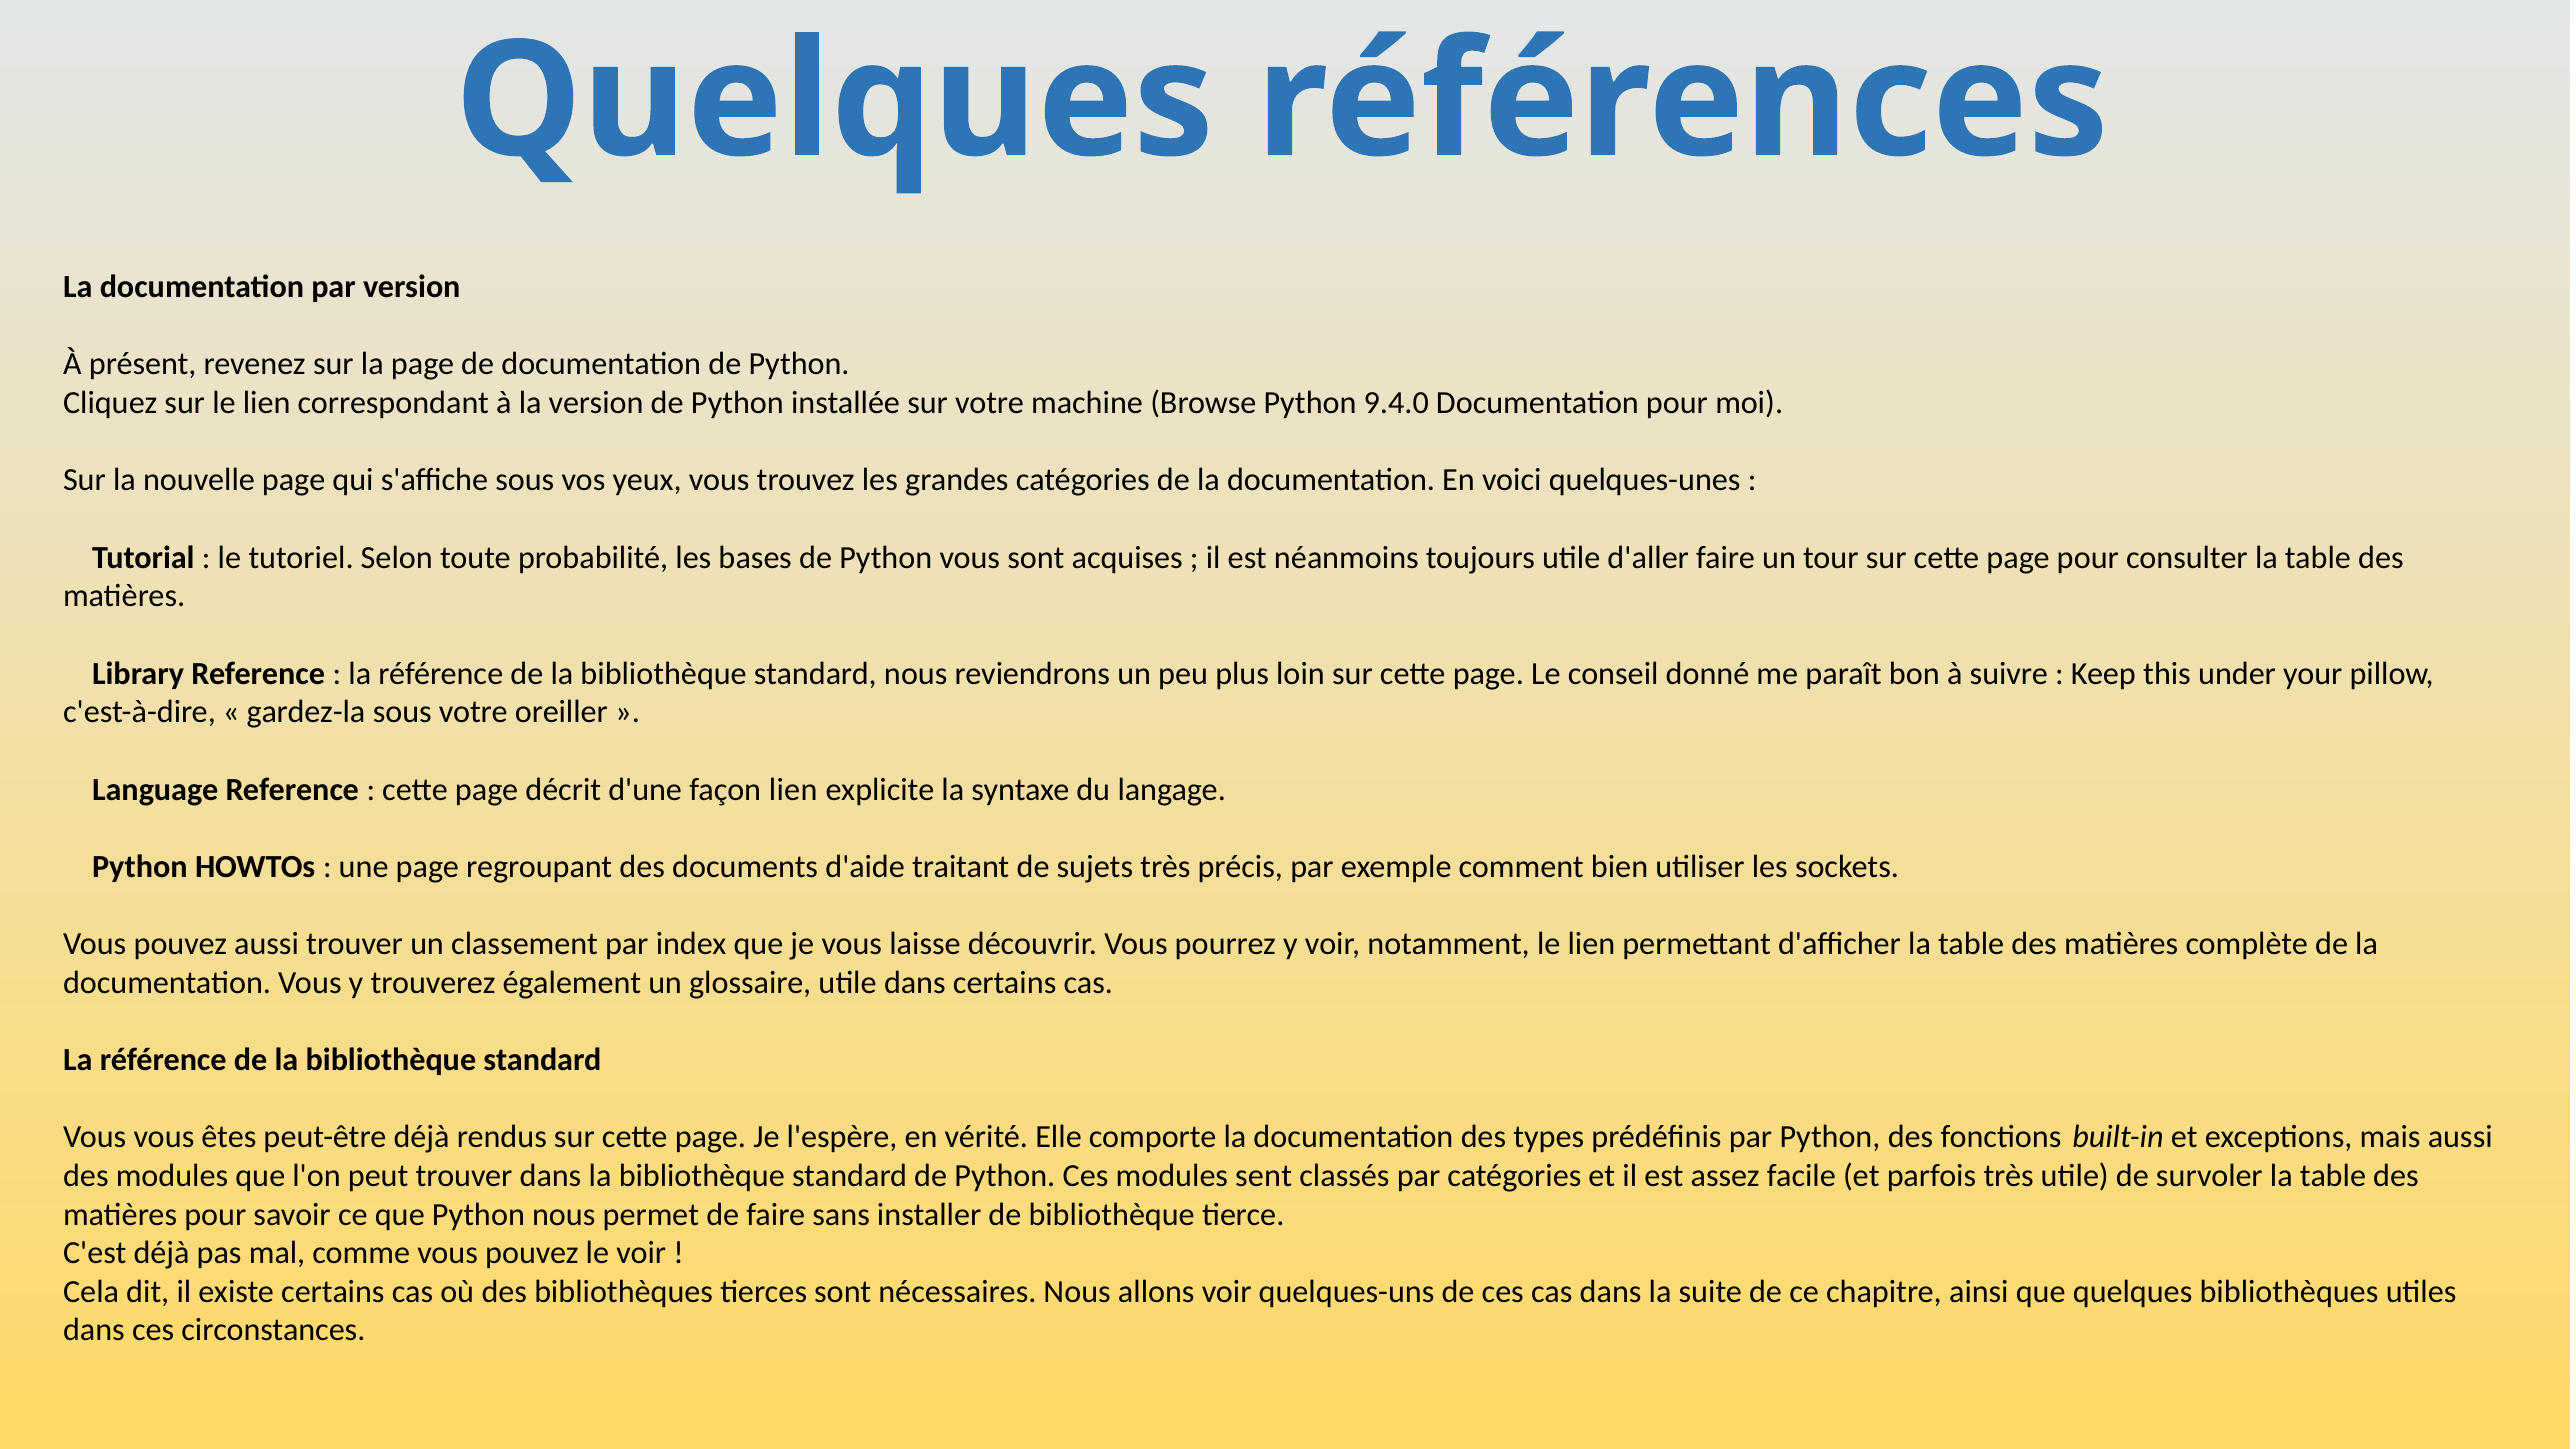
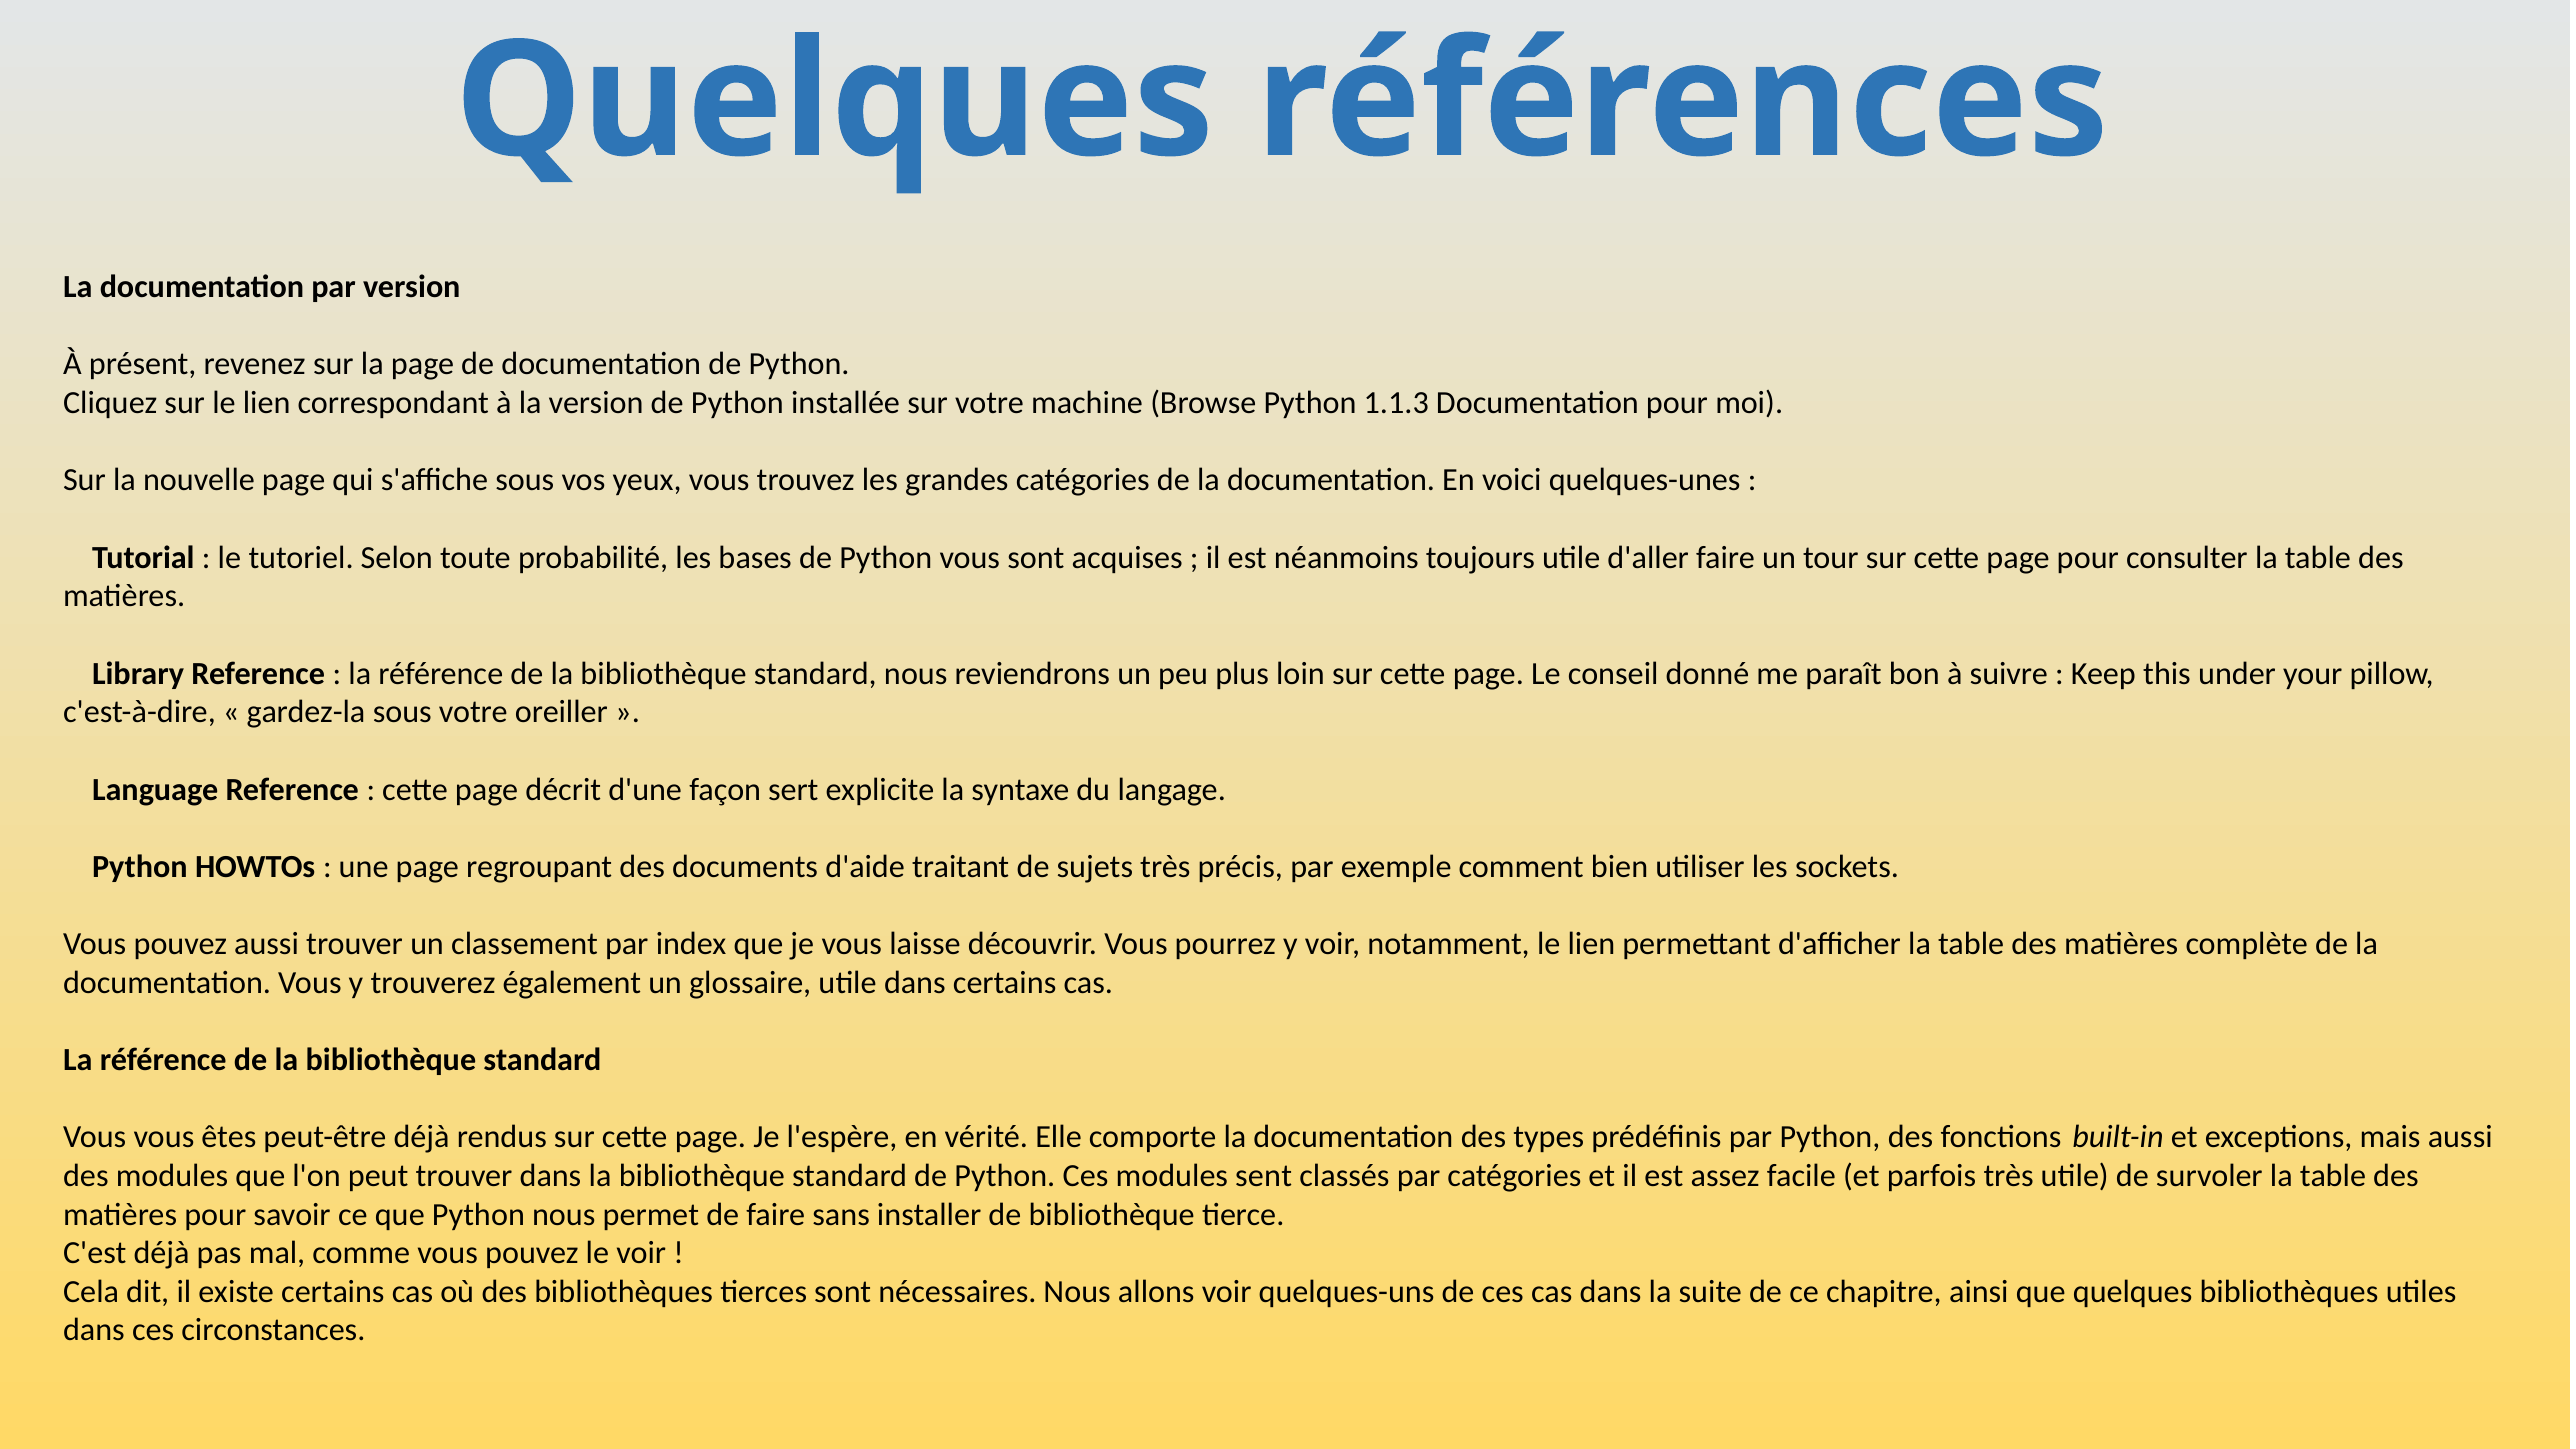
9.4.0: 9.4.0 -> 1.1.3 (1396, 403)
façon lien: lien -> sert (793, 789)
